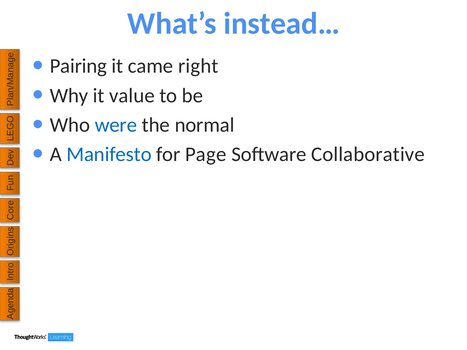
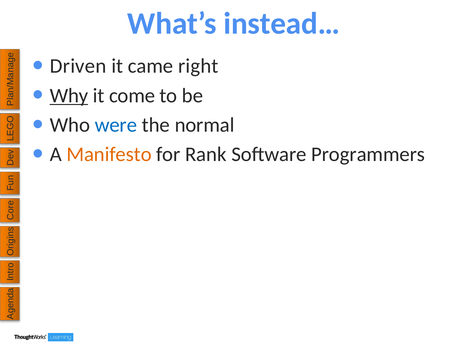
Pairing: Pairing -> Driven (78, 66)
Why underline: none -> present (69, 96)
value: value -> come (132, 96)
Manifesto colour: blue -> orange (109, 155)
Page: Page -> Rank (206, 155)
Collaborative: Collaborative -> Programmers (368, 155)
